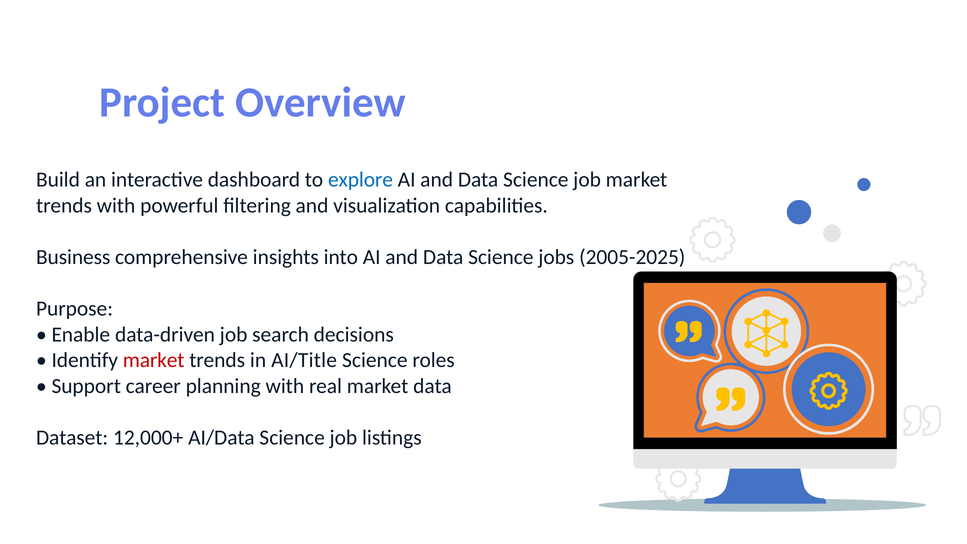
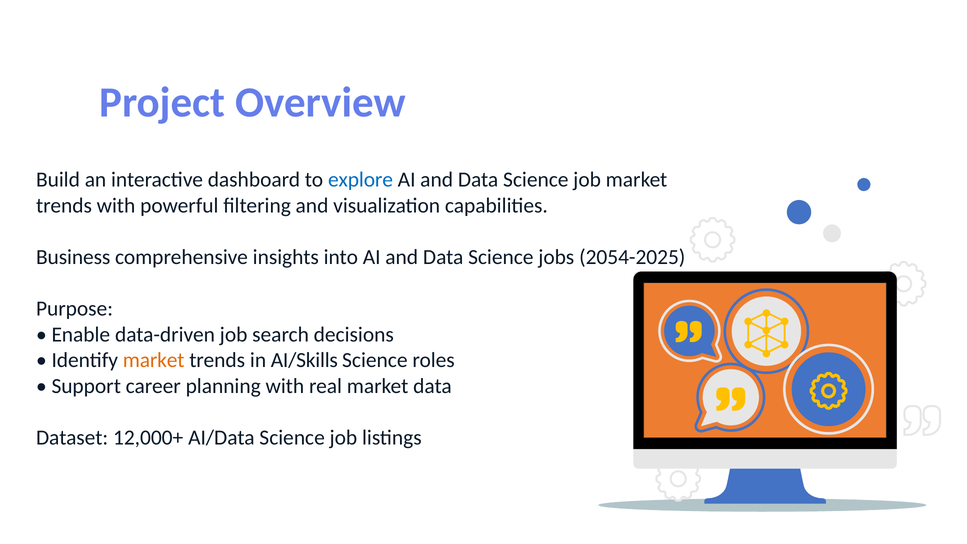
2005-2025: 2005-2025 -> 2054-2025 (632, 257)
market colour: red -> orange (154, 360)
AI/Title: AI/Title -> AI/Skills (304, 360)
